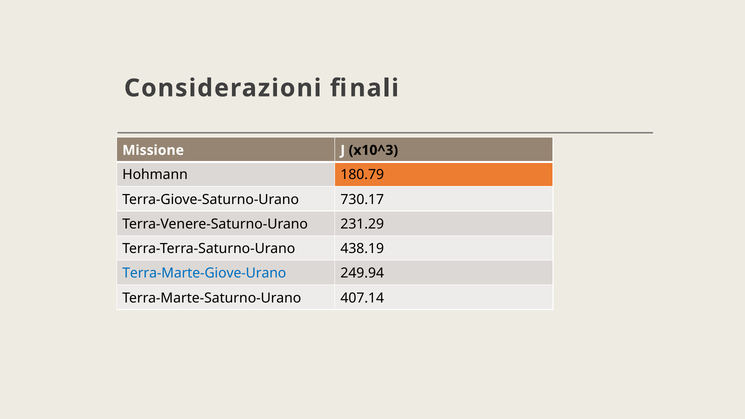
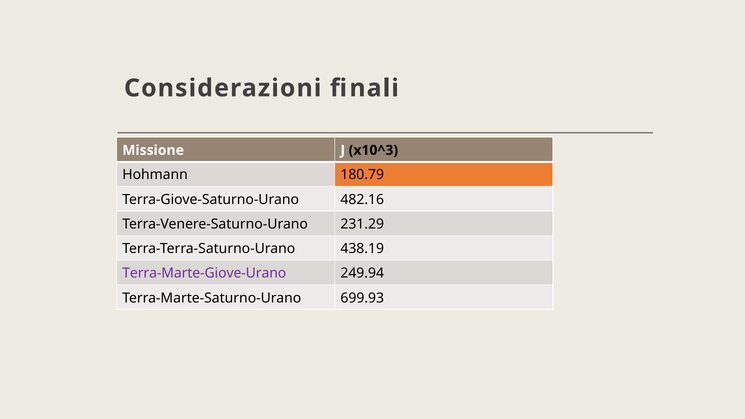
730.17: 730.17 -> 482.16 (362, 200)
Terra-Marte-Giove-Urano colour: blue -> purple (204, 273)
407.14: 407.14 -> 699.93 (362, 298)
